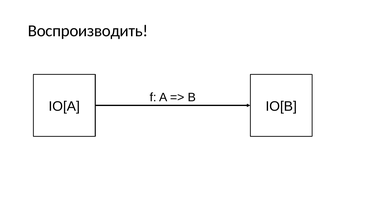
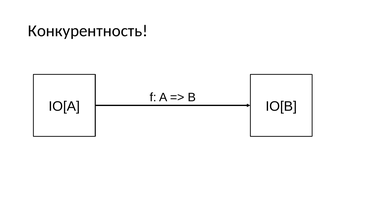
Воспроизводить: Воспроизводить -> Конкурентность (88, 31)
